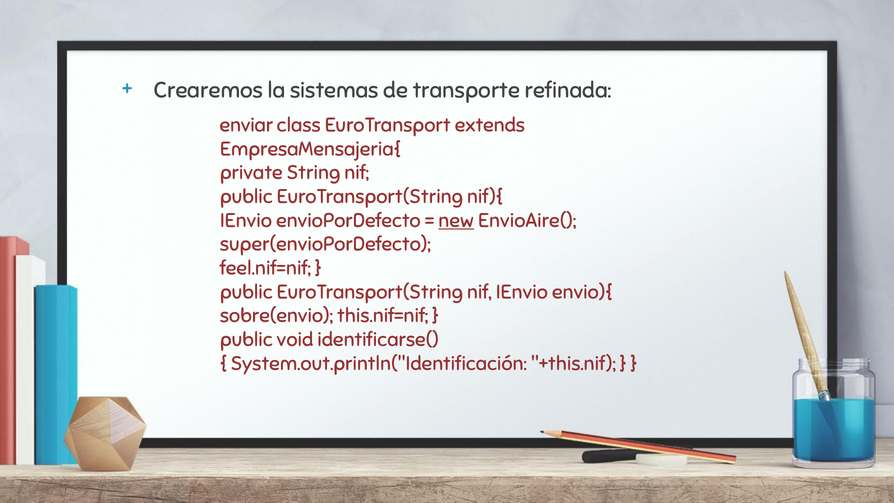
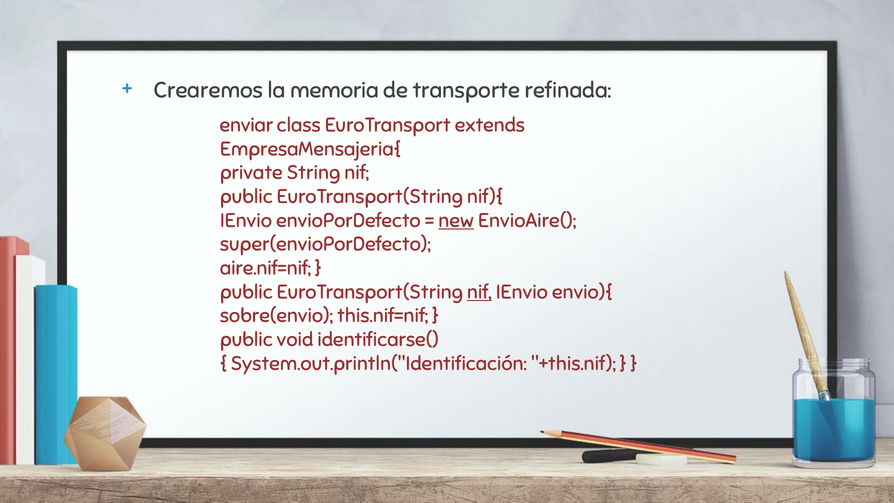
sistemas: sistemas -> memoria (335, 90)
feel.nif=nif: feel.nif=nif -> aire.nif=nif (265, 268)
nif underline: none -> present (479, 292)
